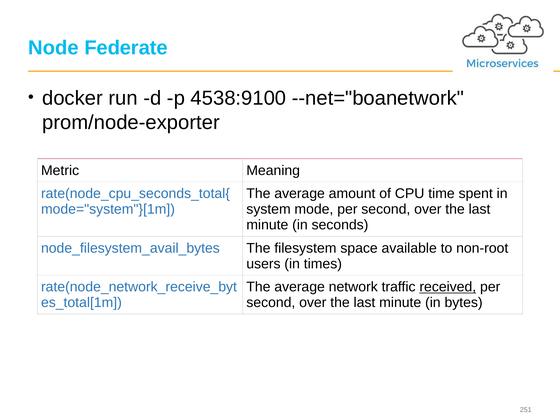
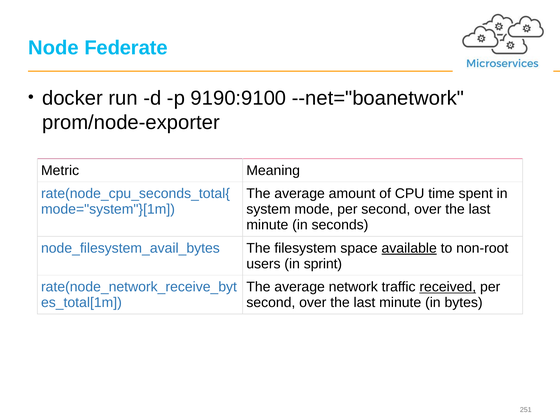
4538:9100: 4538:9100 -> 9190:9100 (238, 98)
available underline: none -> present (409, 248)
times: times -> sprint (323, 264)
